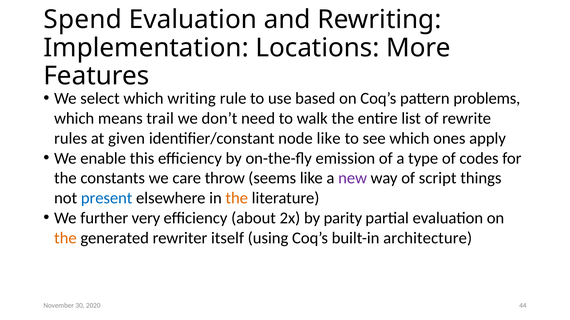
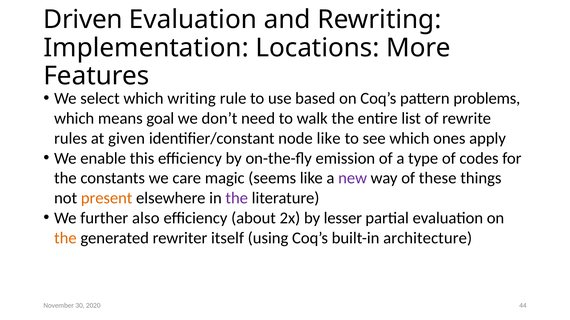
Spend: Spend -> Driven (83, 20)
trail: trail -> goal (160, 119)
throw: throw -> magic (225, 178)
script: script -> these (438, 178)
present colour: blue -> orange (107, 198)
the colour: orange -> purple (237, 198)
very: very -> also (146, 218)
parity: parity -> lesser (343, 218)
